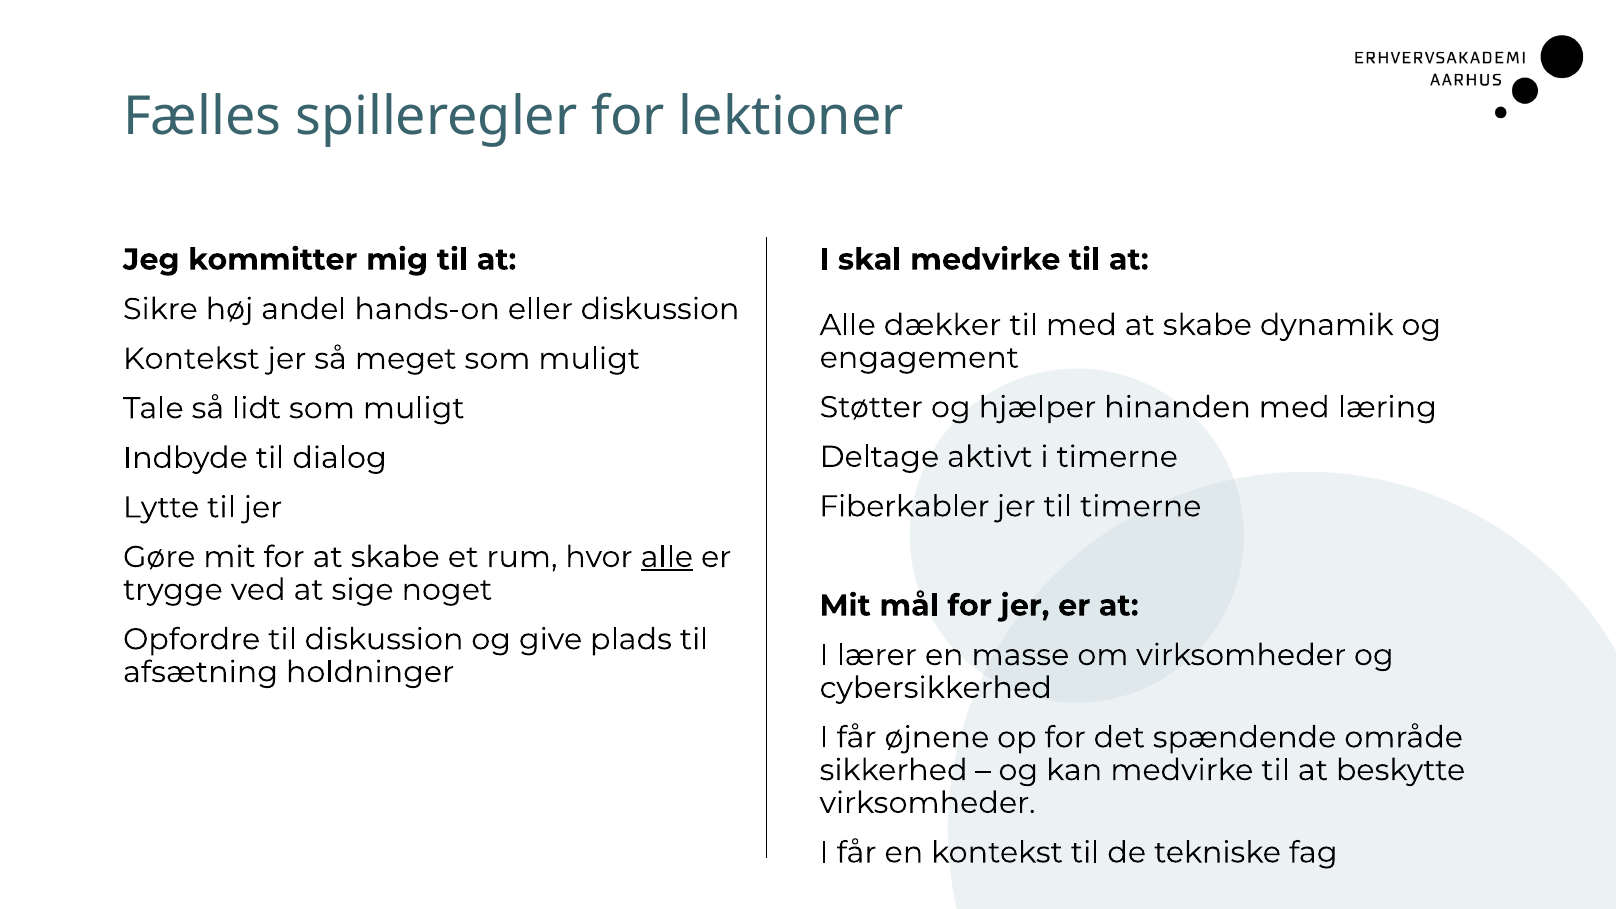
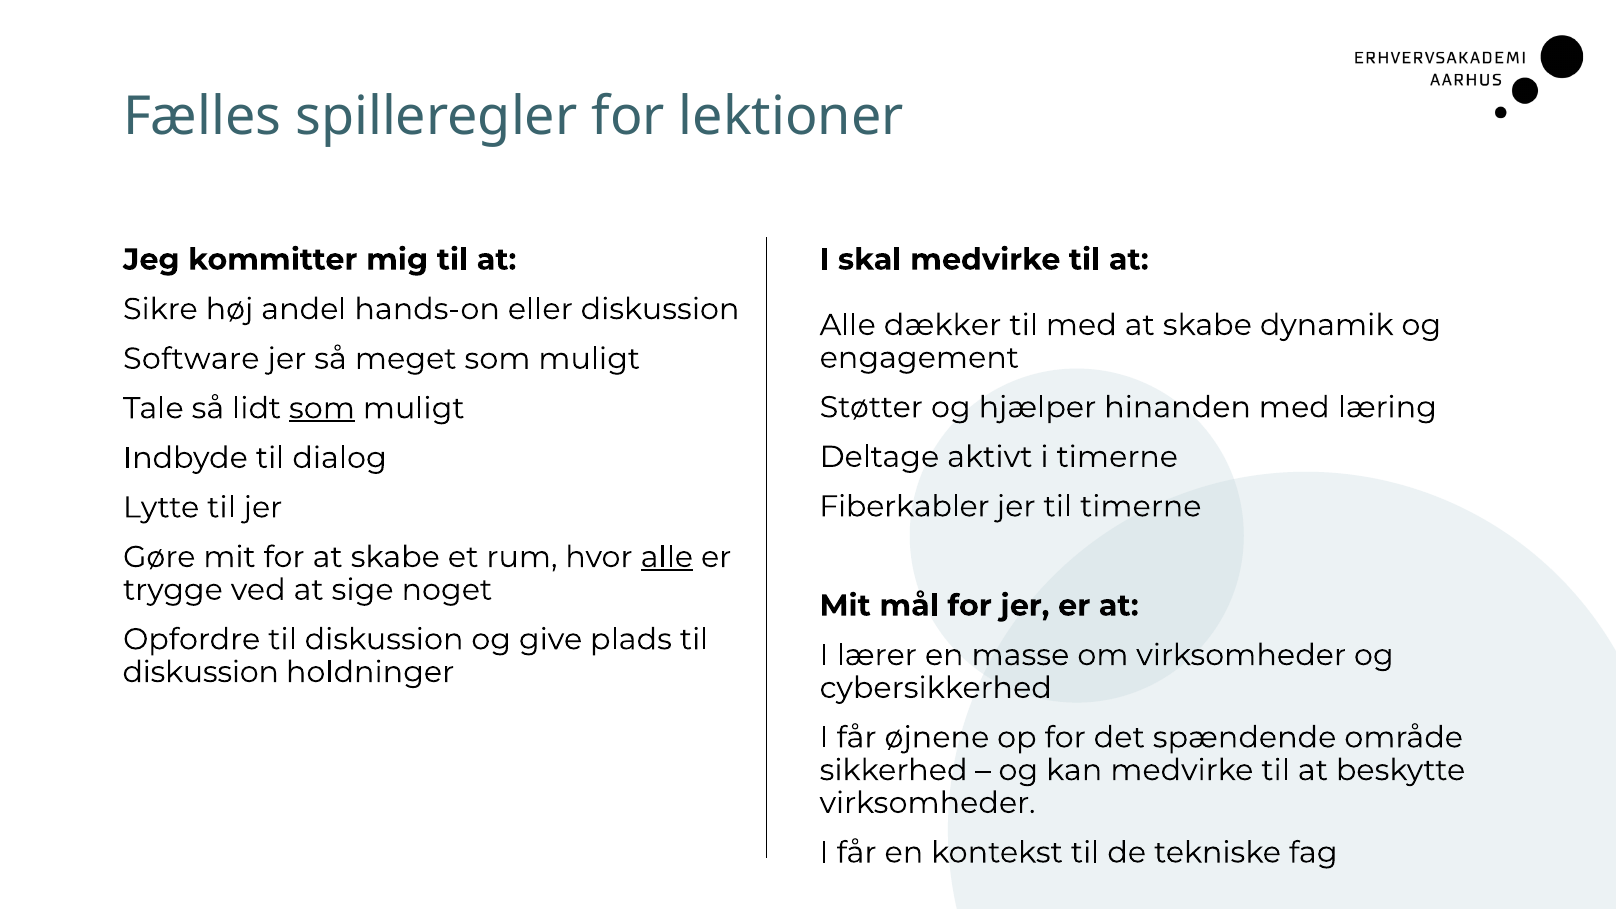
Kontekst: Kontekst -> Software (191, 359)
som underline: none -> present (322, 408)
afsætning: afsætning -> diskussion (201, 672)
